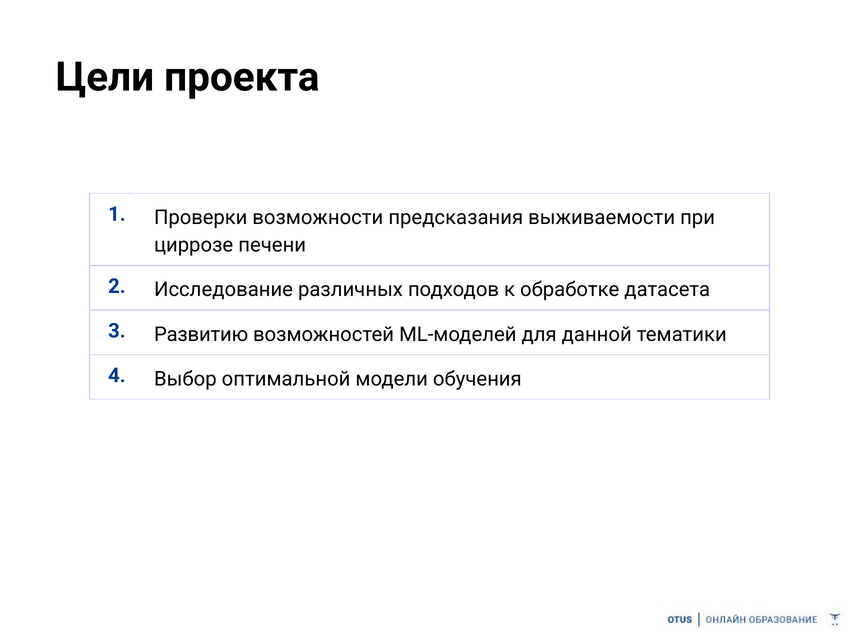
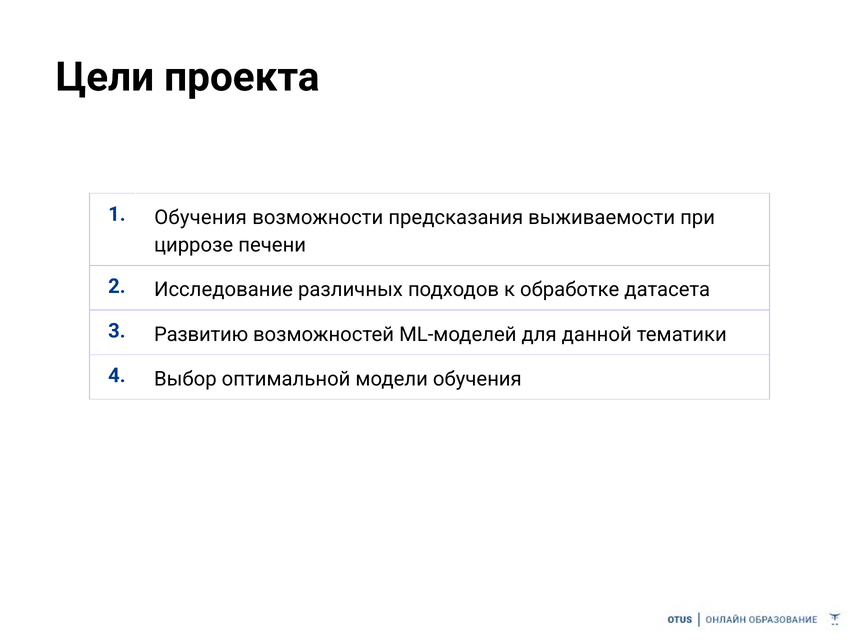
1 Проверки: Проверки -> Обучения (201, 218)
